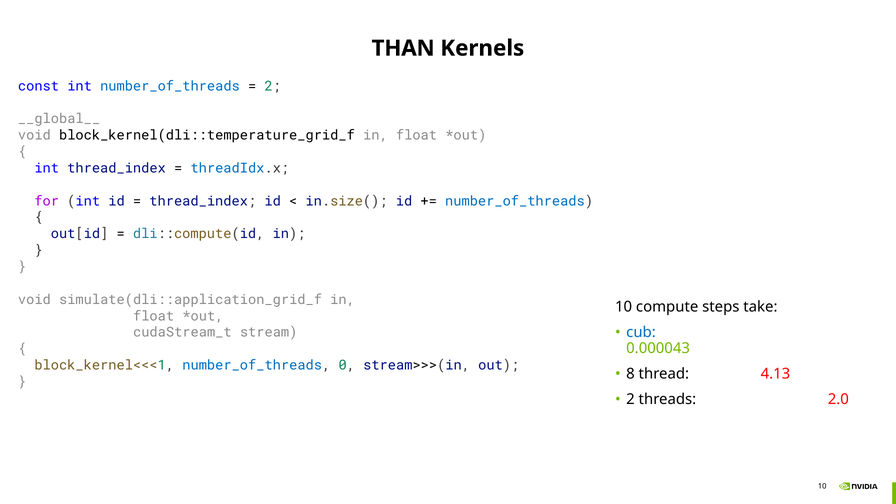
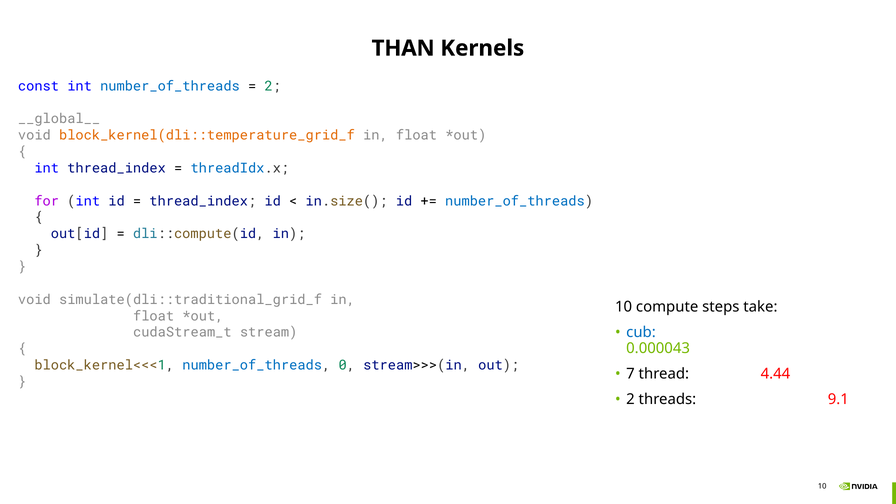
block_kernel(dli::temperature_grid_f colour: black -> orange (207, 135)
simulate(dli::application_grid_f: simulate(dli::application_grid_f -> simulate(dli::traditional_grid_f (191, 300)
8: 8 -> 7 (631, 374)
4.13: 4.13 -> 4.44 (775, 374)
2.0: 2.0 -> 9.1 (838, 399)
